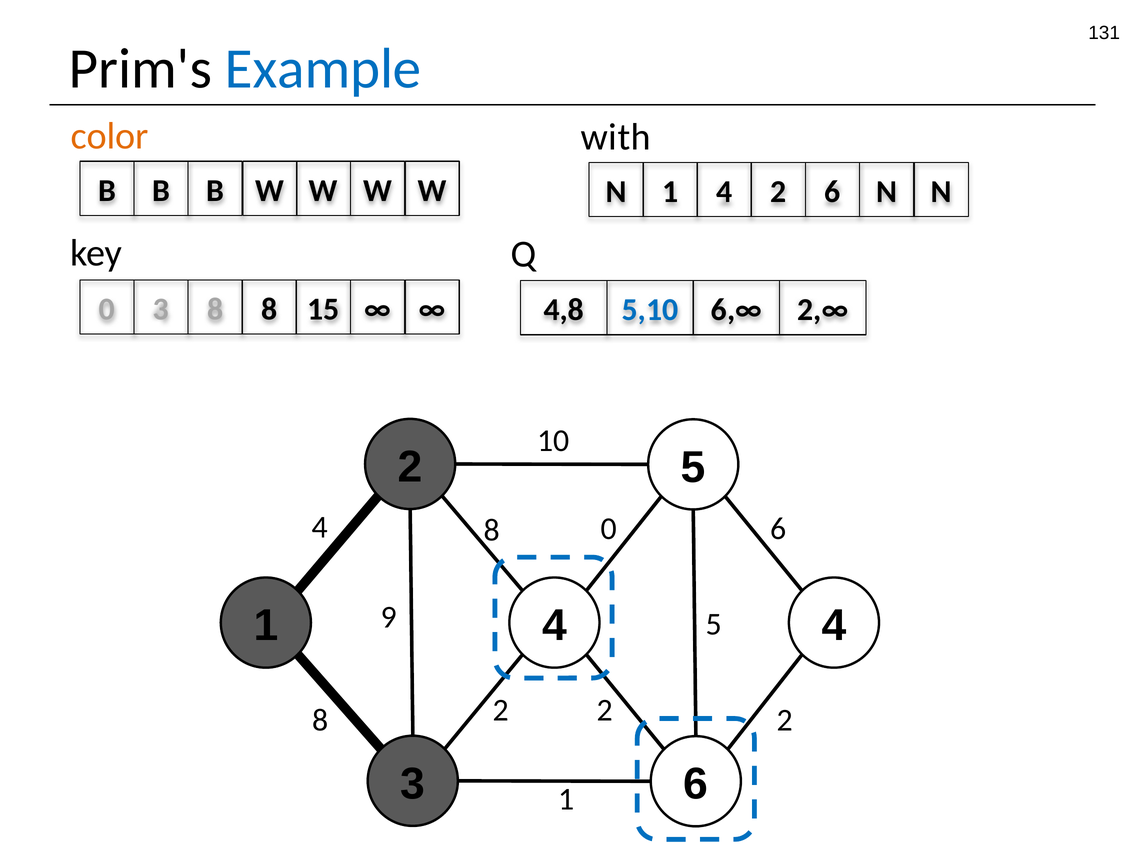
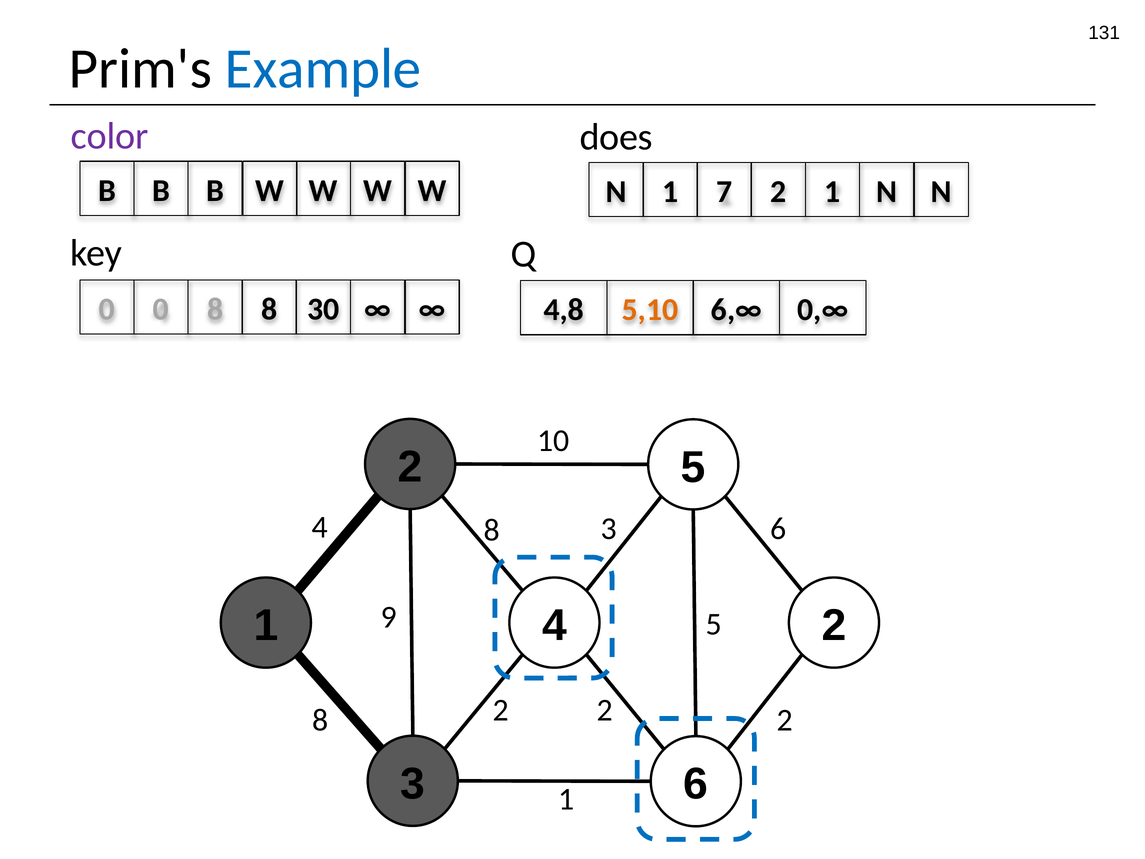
color colour: orange -> purple (110, 136)
with: with -> does (616, 137)
1 4: 4 -> 7 (724, 192)
2 6: 6 -> 1 (833, 192)
0 3: 3 -> 0 (161, 309)
15: 15 -> 30 (323, 309)
5,10 colour: blue -> orange (650, 310)
2,∞: 2,∞ -> 0,∞ (823, 310)
8 0: 0 -> 3 (609, 528)
4 4: 4 -> 2 (834, 625)
